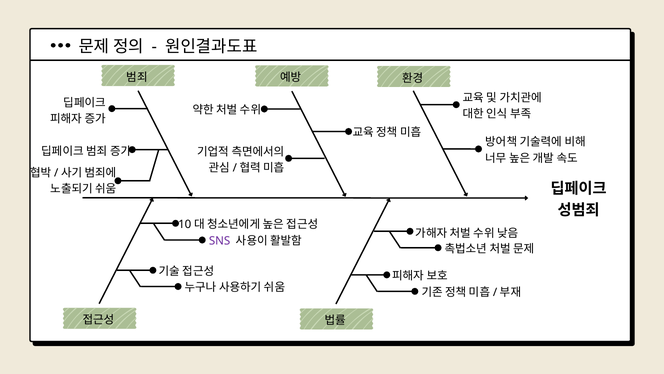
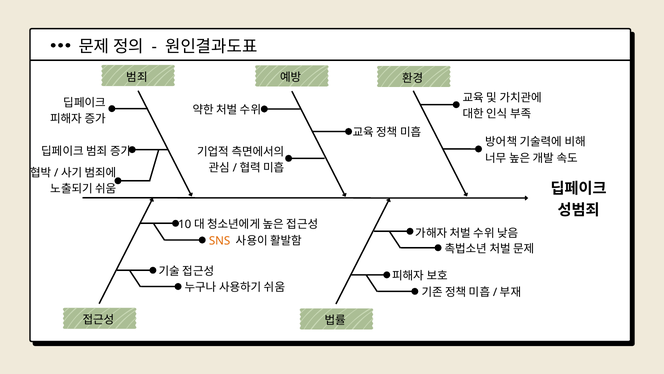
SNS colour: purple -> orange (220, 241)
